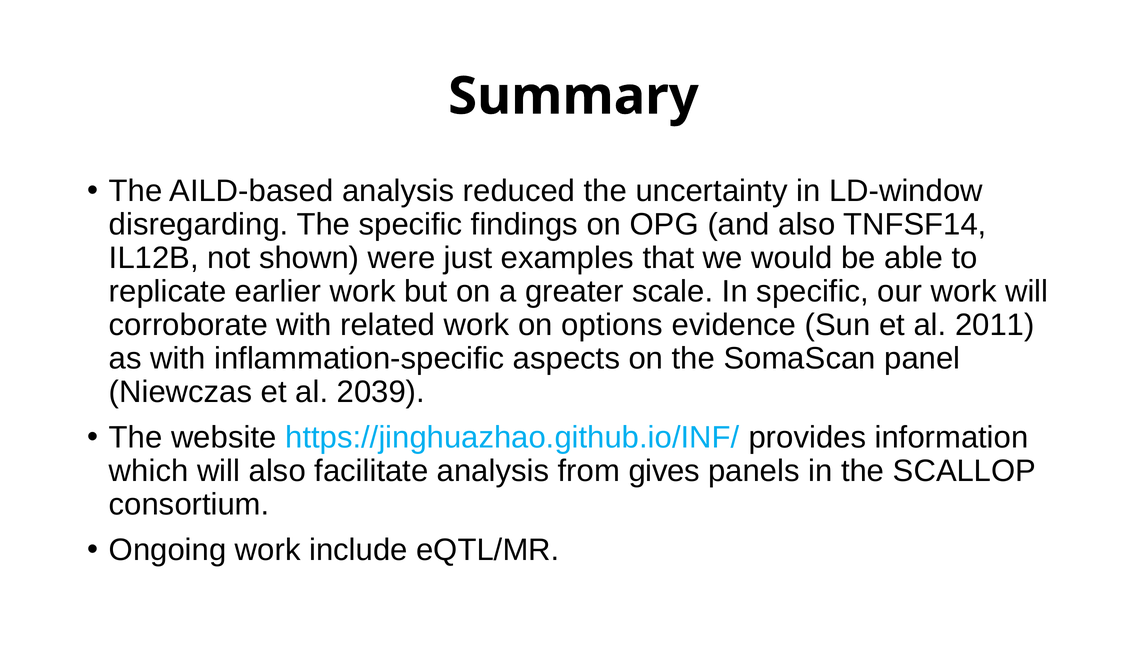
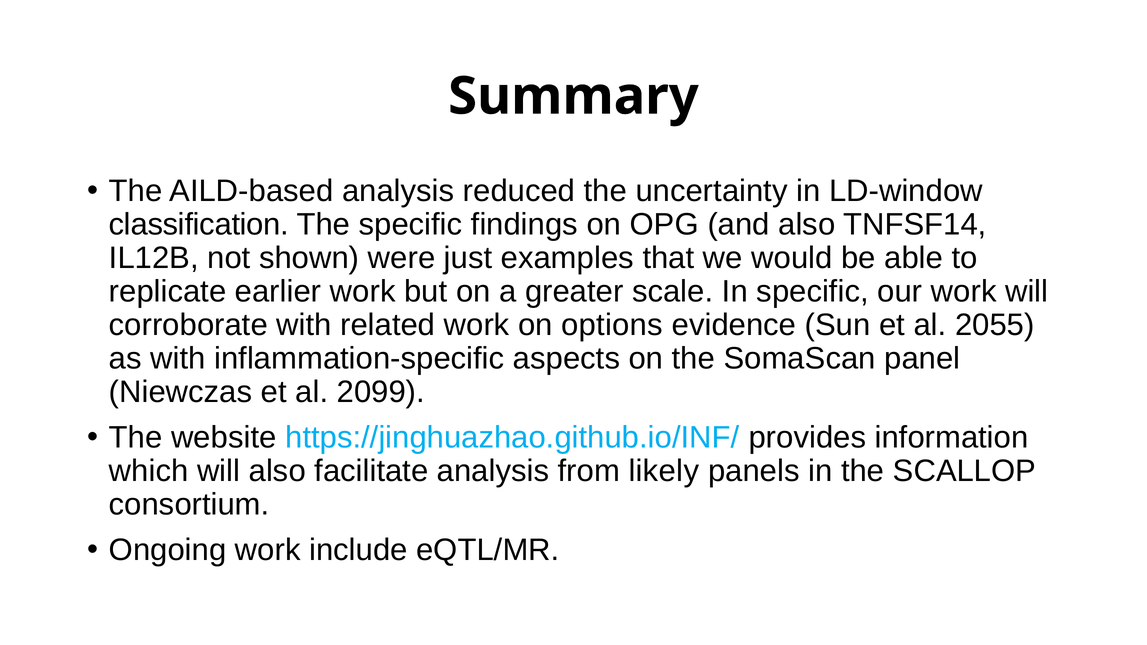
disregarding: disregarding -> classification (199, 225)
2011: 2011 -> 2055 (995, 325)
2039: 2039 -> 2099 (381, 392)
gives: gives -> likely (664, 471)
